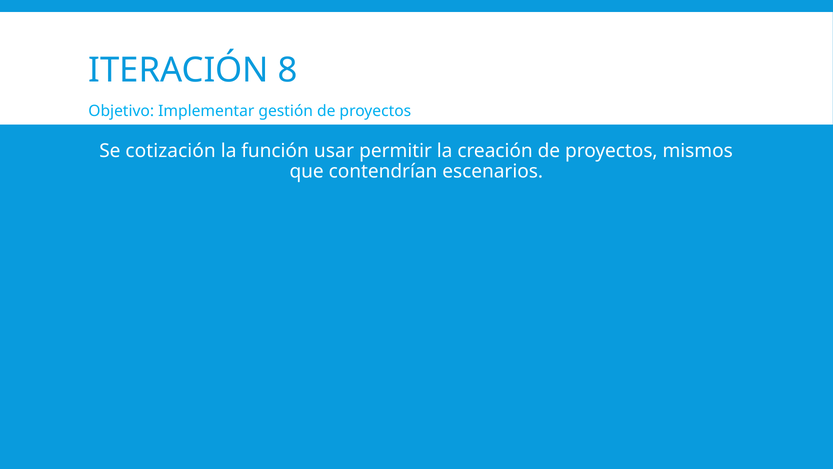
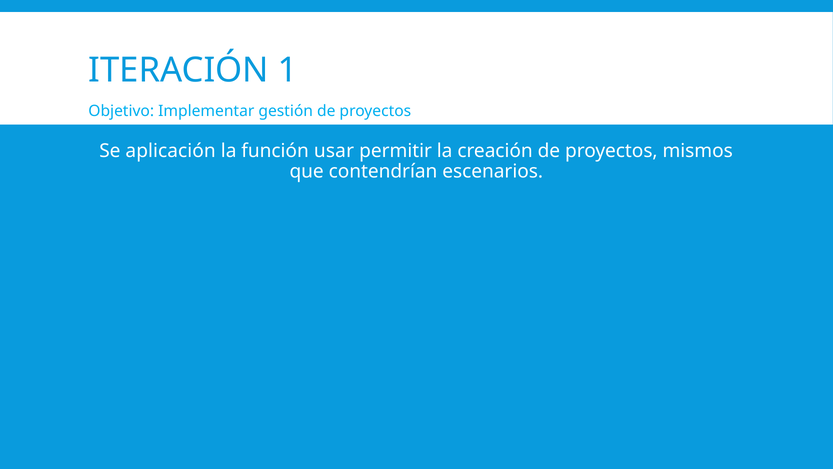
8: 8 -> 1 (288, 70)
cotización: cotización -> aplicación (171, 151)
